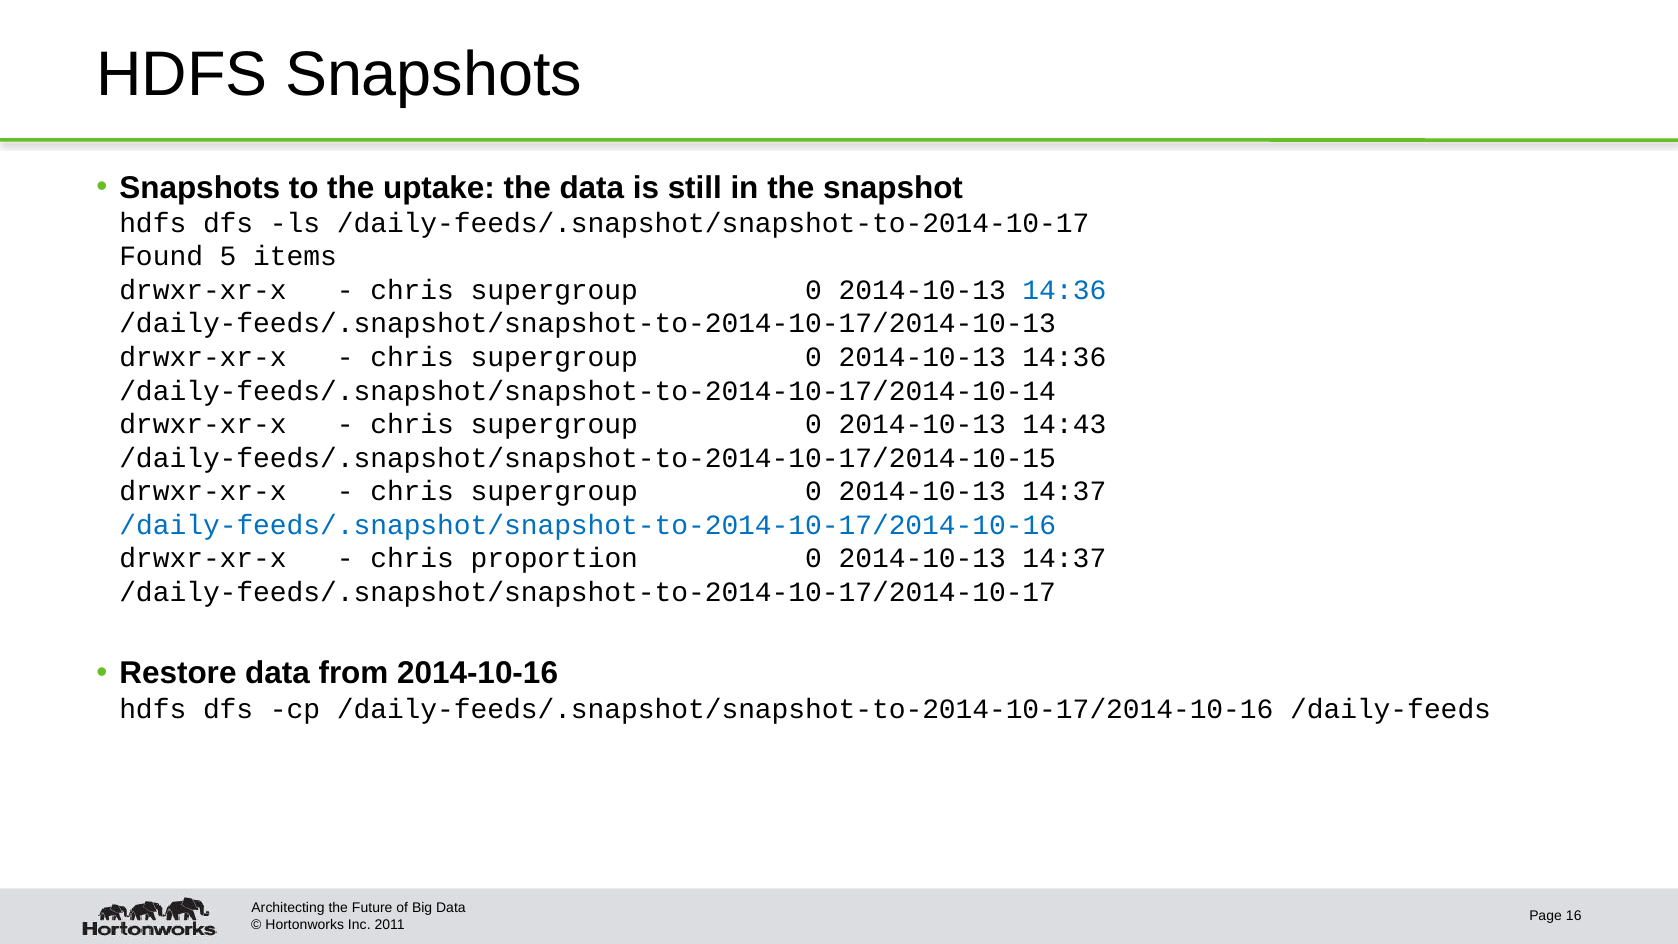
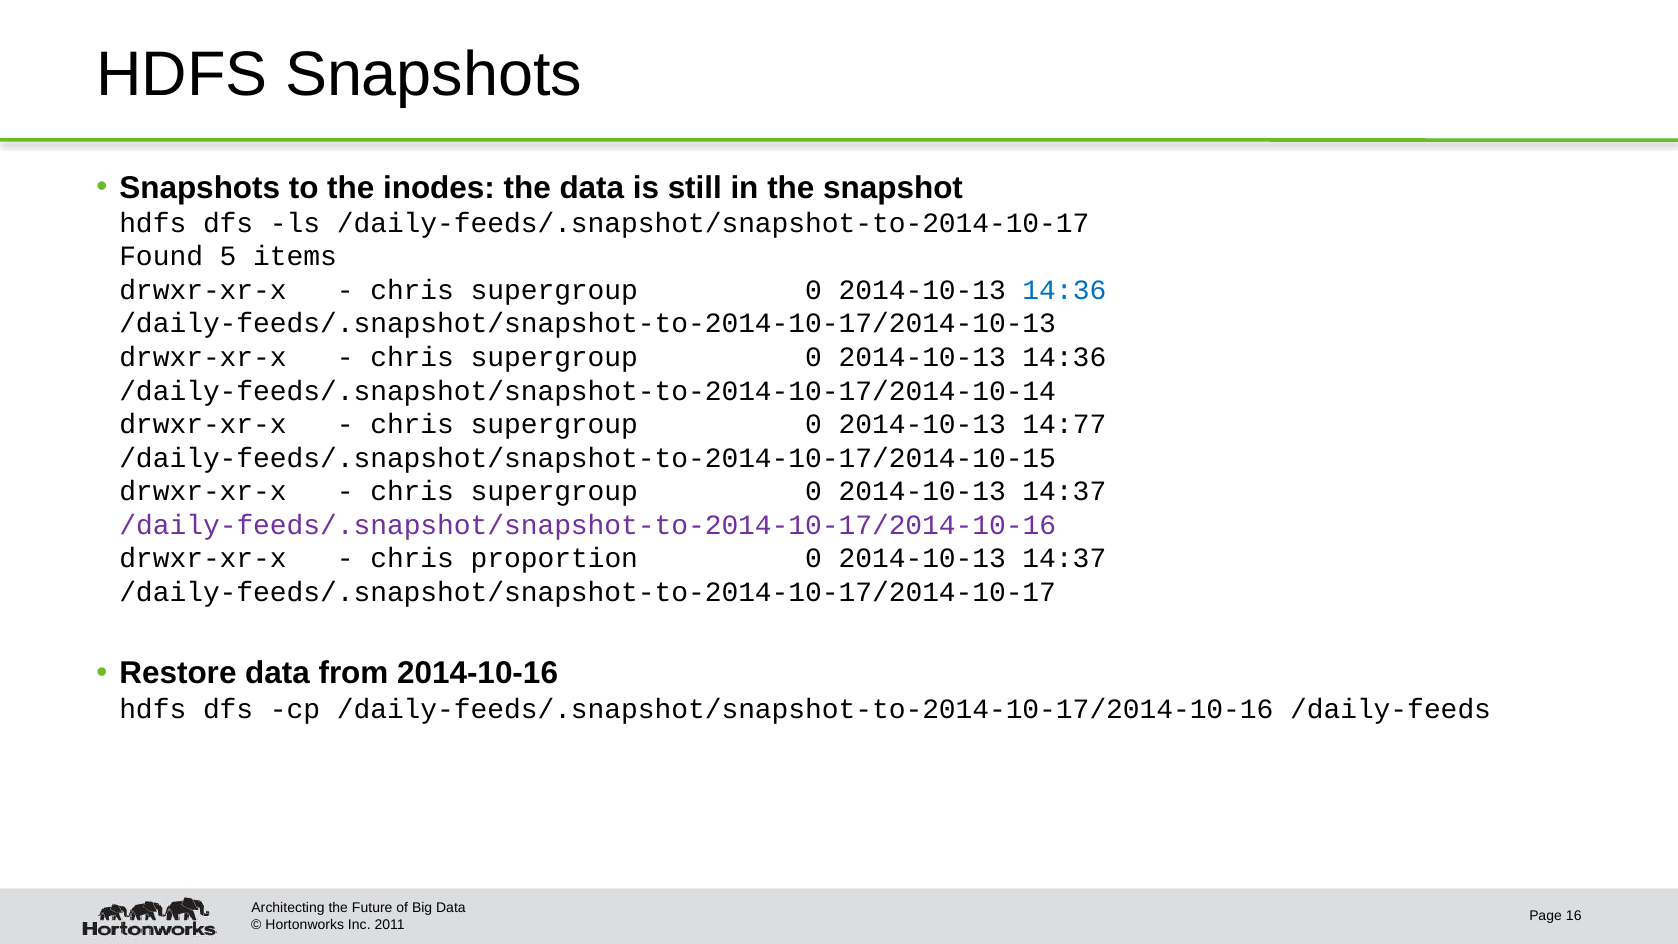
uptake: uptake -> inodes (439, 188)
14:43: 14:43 -> 14:77 (1064, 424)
/daily-feeds/.snapshot/snapshot-to-2014-10-17/2014-10-16 colour: blue -> purple (588, 525)
